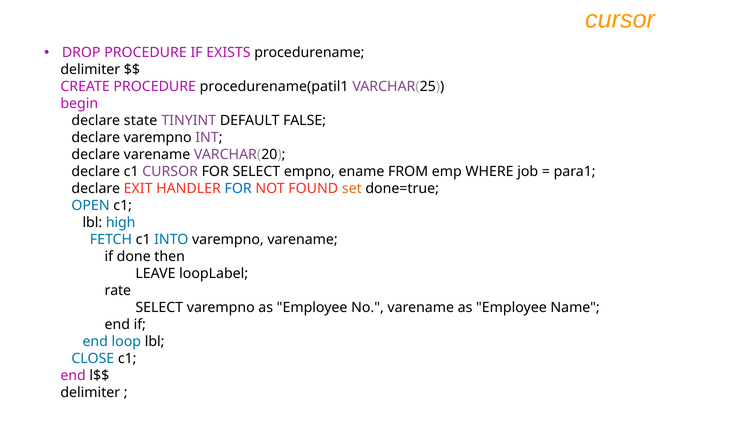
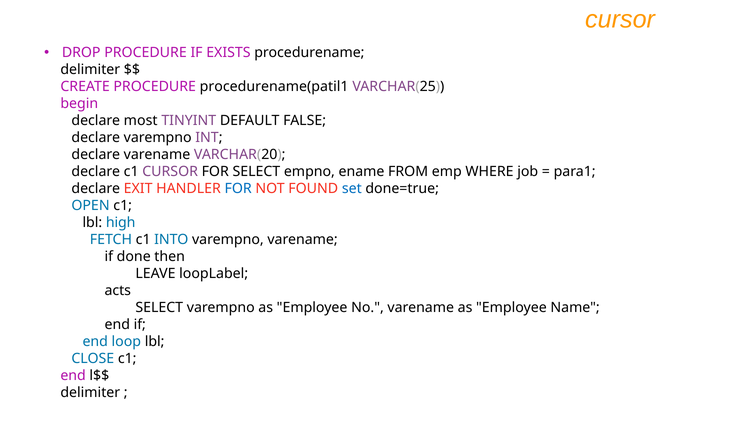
state: state -> most (141, 121)
set colour: orange -> blue (352, 189)
rate: rate -> acts (118, 291)
